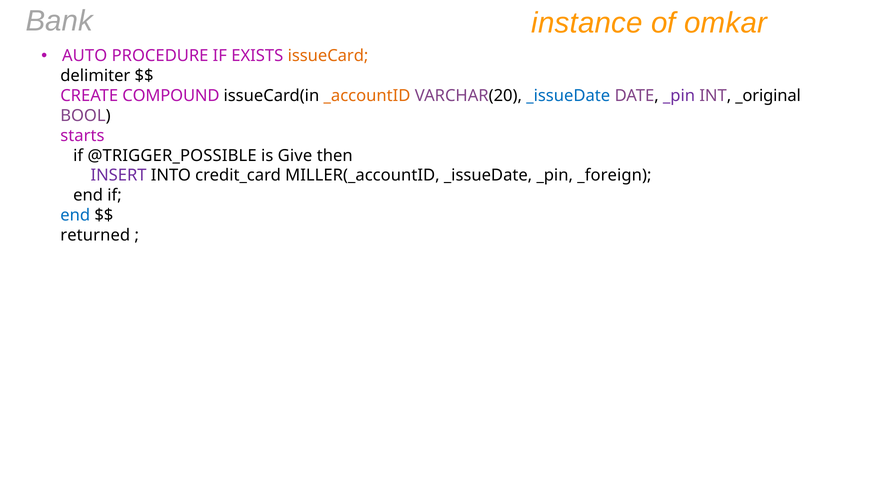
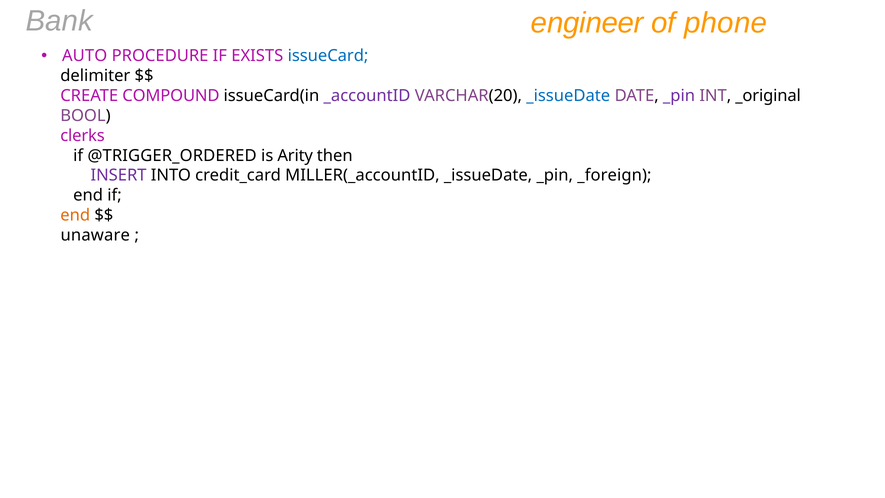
instance: instance -> engineer (587, 23)
omkar: omkar -> phone (726, 23)
issueCard colour: orange -> blue (328, 56)
_accountID colour: orange -> purple (367, 96)
starts: starts -> clerks (83, 136)
@TRIGGER_POSSIBLE: @TRIGGER_POSSIBLE -> @TRIGGER_ORDERED (172, 155)
Give: Give -> Arity (295, 155)
end colour: blue -> orange (75, 215)
returned: returned -> unaware (95, 235)
